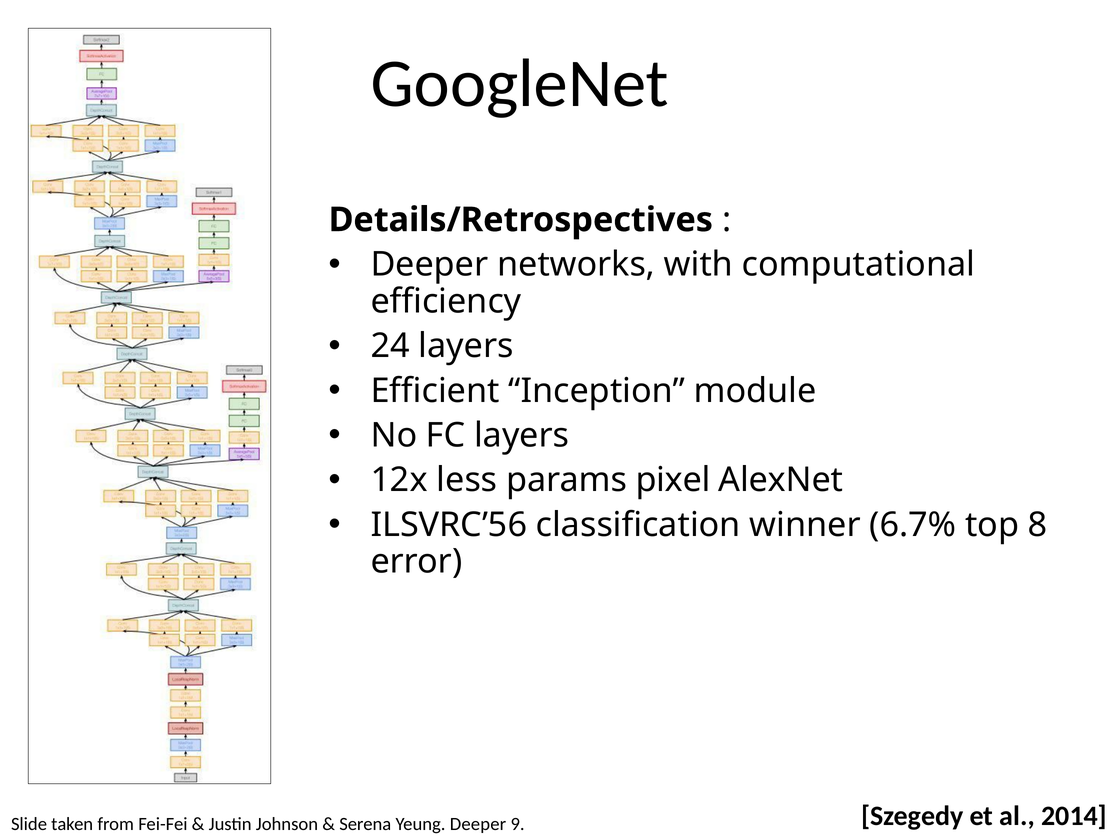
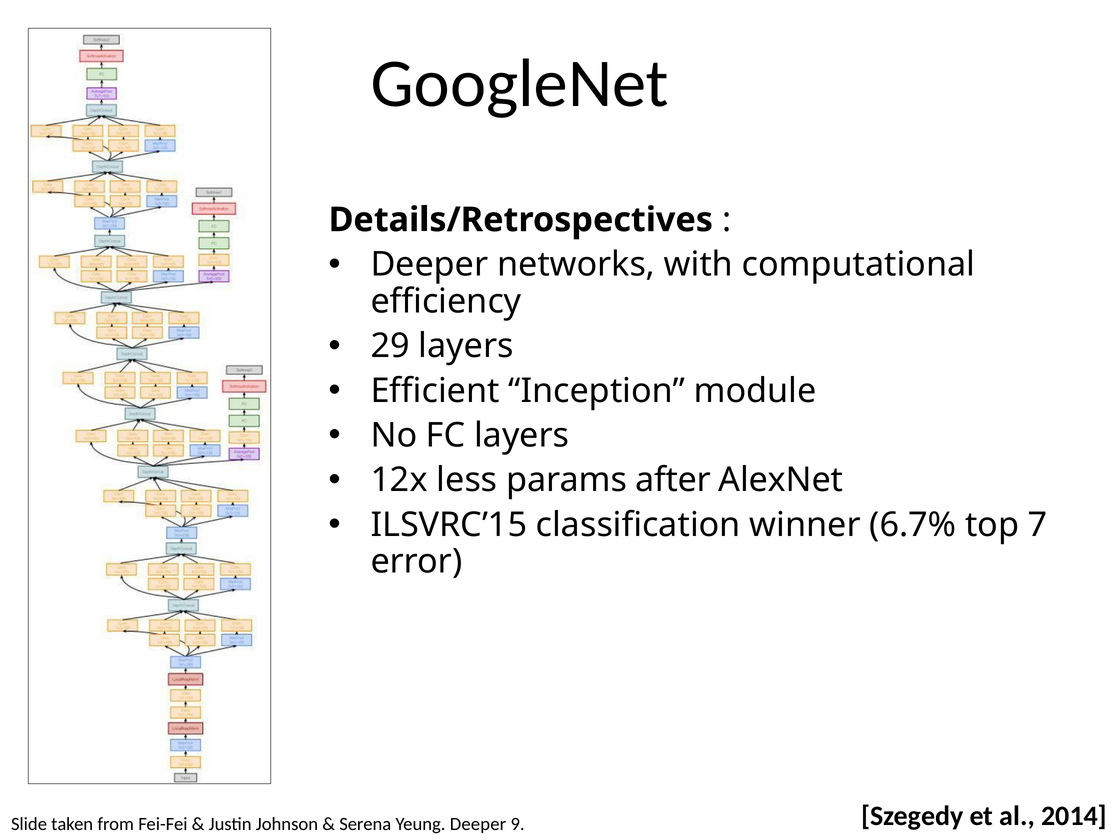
24: 24 -> 29 (390, 346)
pixel: pixel -> after (673, 480)
ILSVRC’56: ILSVRC’56 -> ILSVRC’15 (449, 525)
8: 8 -> 7 (1038, 525)
